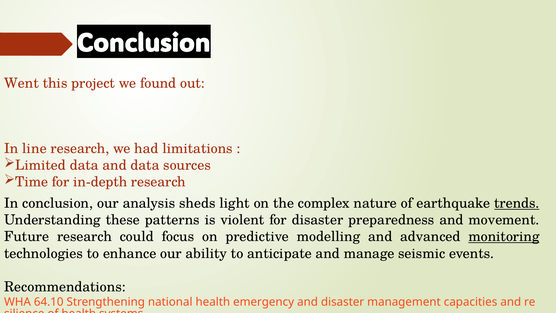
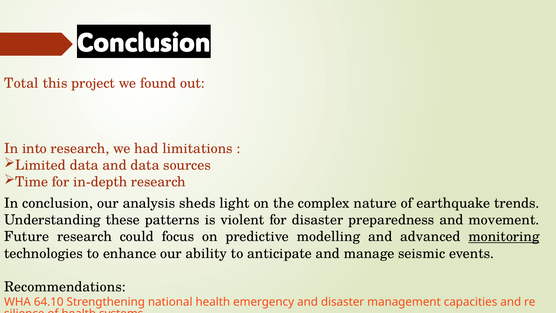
Went: Went -> Total (21, 83)
line: line -> into (34, 148)
trends underline: present -> none (517, 203)
